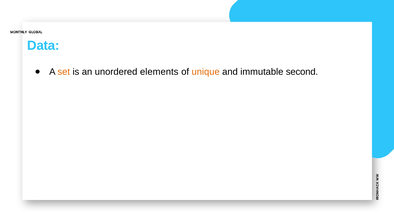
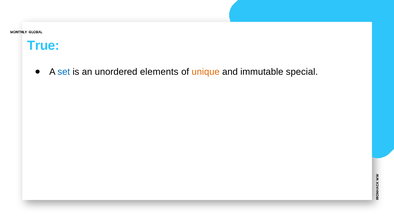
Data: Data -> True (43, 46)
set colour: orange -> blue (64, 72)
second: second -> special (302, 72)
